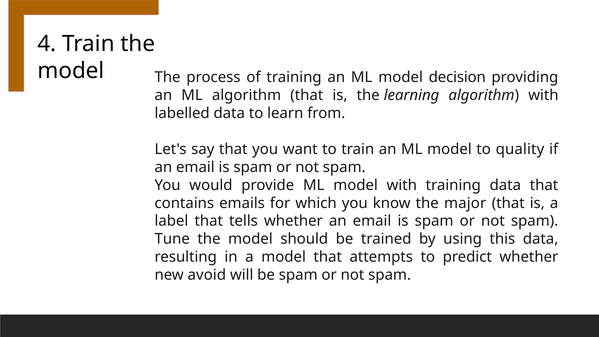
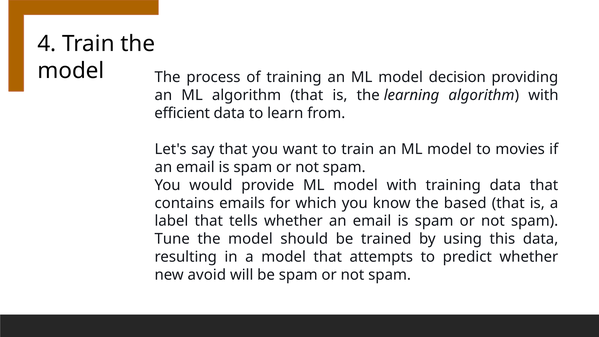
labelled: labelled -> efficient (182, 113)
quality: quality -> movies (520, 149)
major: major -> based (465, 203)
